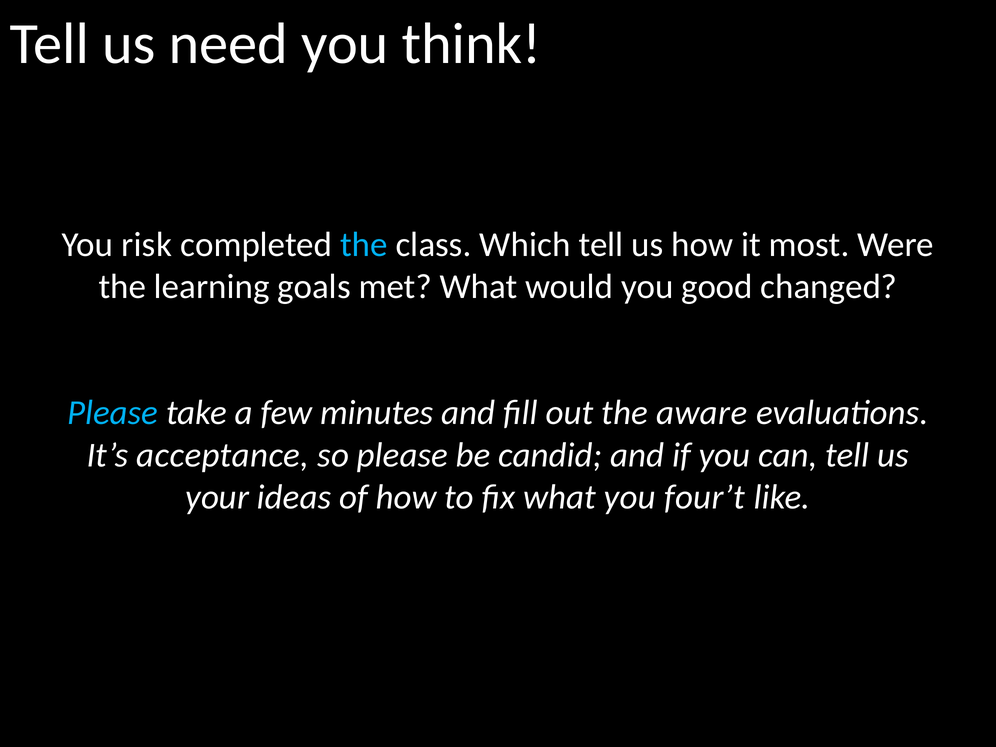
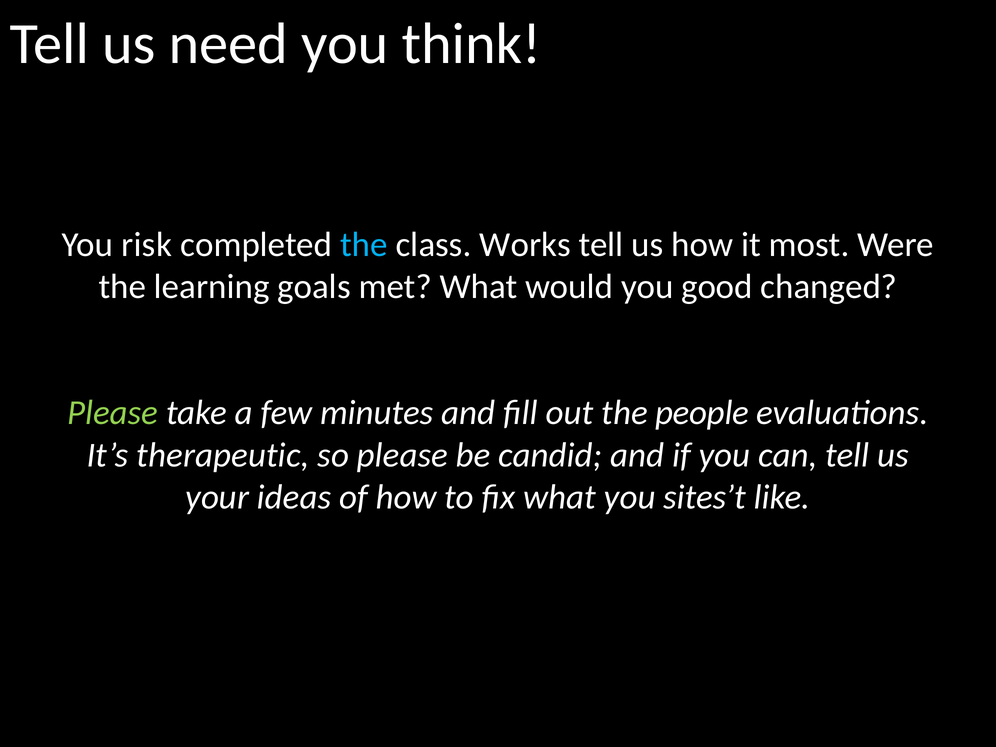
Which: Which -> Works (525, 245)
Please colour: light blue -> light green (113, 413)
aware: aware -> people (702, 413)
acceptance: acceptance -> therapeutic (223, 455)
four’t: four’t -> sites’t (705, 497)
